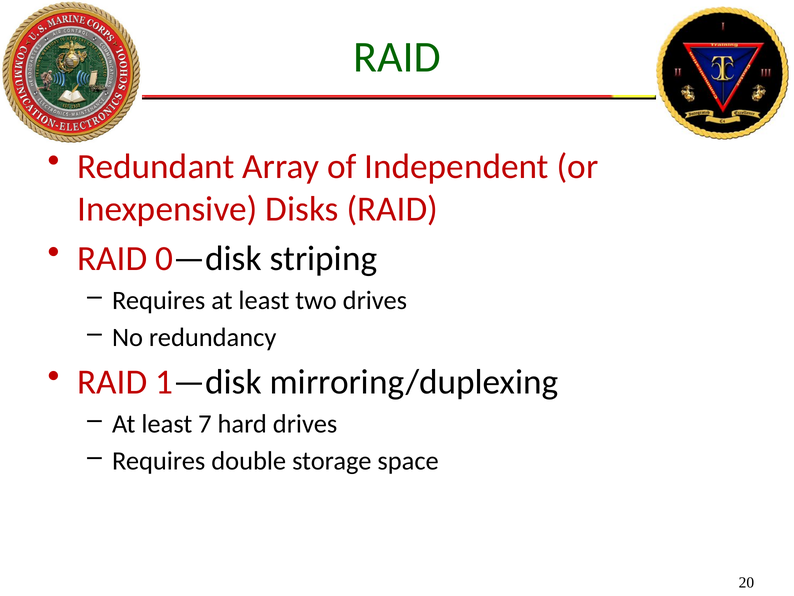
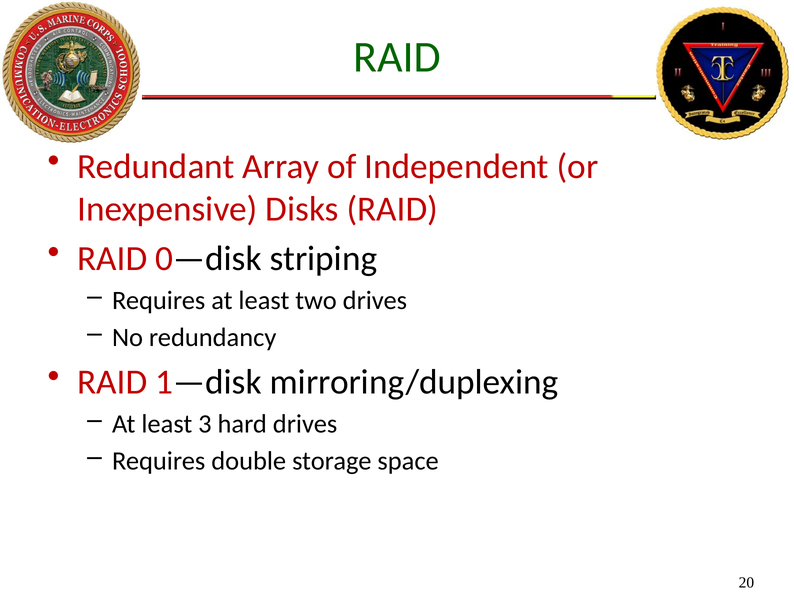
7: 7 -> 3 (205, 424)
